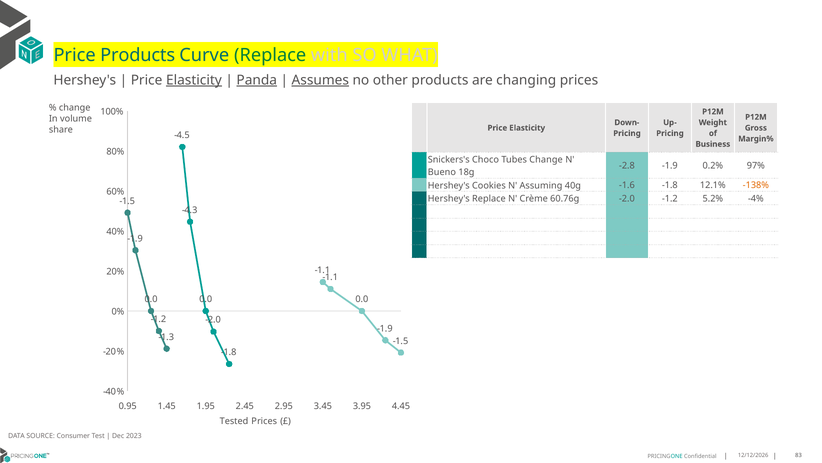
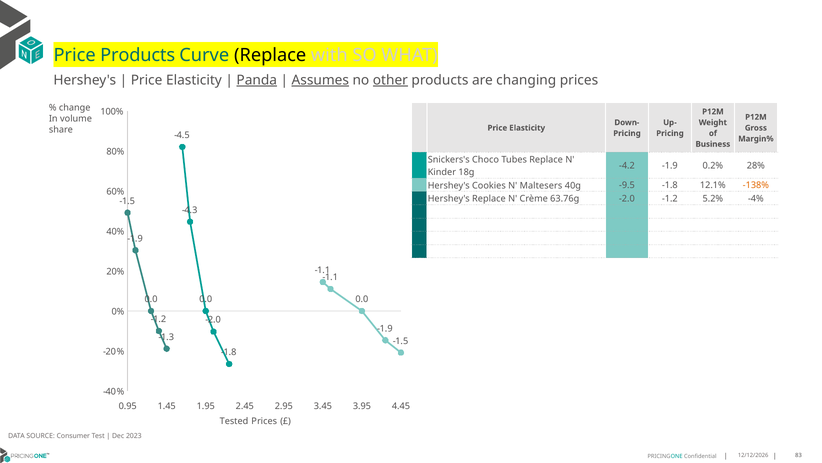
Replace colour: green -> black (270, 55)
Elasticity underline: present -> none (194, 80)
other underline: none -> present (390, 80)
Tubes Change: Change -> Replace (546, 160)
-2.8: -2.8 -> -4.2 (627, 166)
97%: 97% -> 28% (756, 166)
Bueno: Bueno -> Kinder (442, 172)
Assuming: Assuming -> Maltesers (541, 185)
-1.6: -1.6 -> -9.5 (627, 185)
60.76g: 60.76g -> 63.76g (565, 199)
